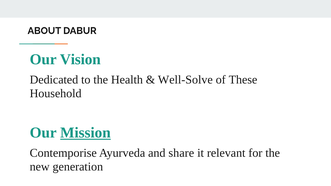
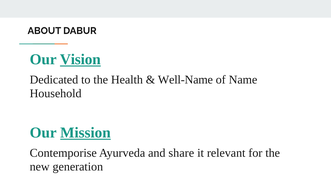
Vision underline: none -> present (80, 60)
Well-Solve: Well-Solve -> Well-Name (185, 80)
These: These -> Name (243, 80)
